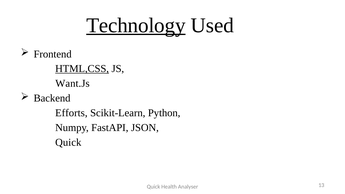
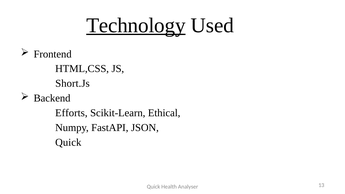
HTML,CSS underline: present -> none (82, 69)
Want.Js: Want.Js -> Short.Js (73, 84)
Python: Python -> Ethical (164, 113)
